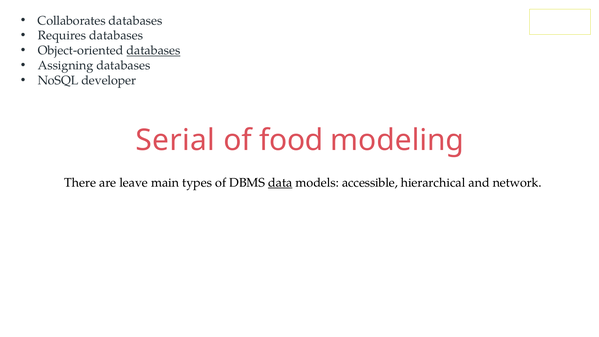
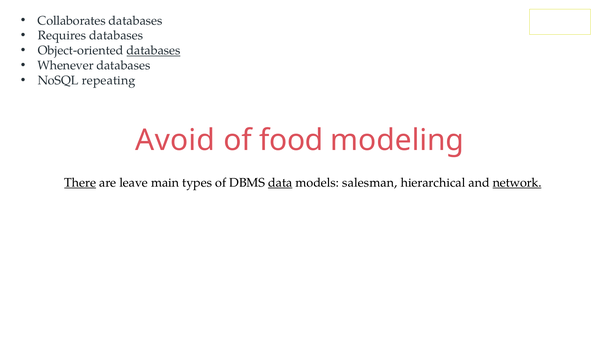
Assigning: Assigning -> Whenever (66, 65)
developer: developer -> repeating (109, 80)
Serial: Serial -> Avoid (175, 140)
There underline: none -> present (80, 183)
accessible: accessible -> salesman (370, 183)
network underline: none -> present (517, 183)
